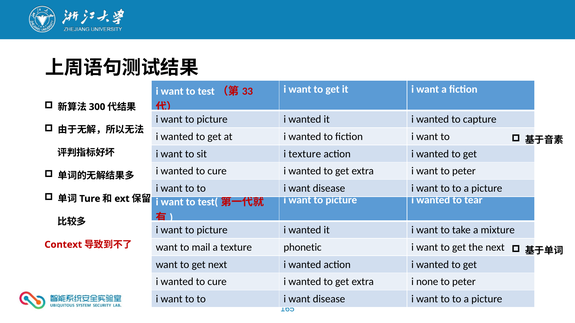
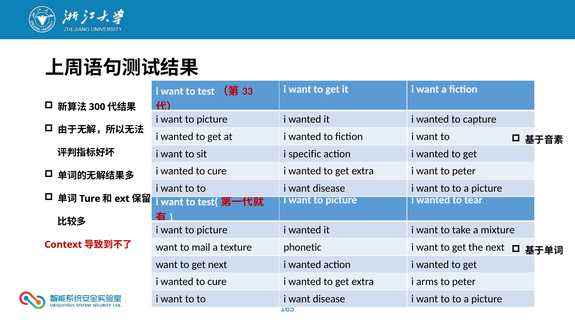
i texture: texture -> specific (305, 154)
none: none -> arms (427, 282)
